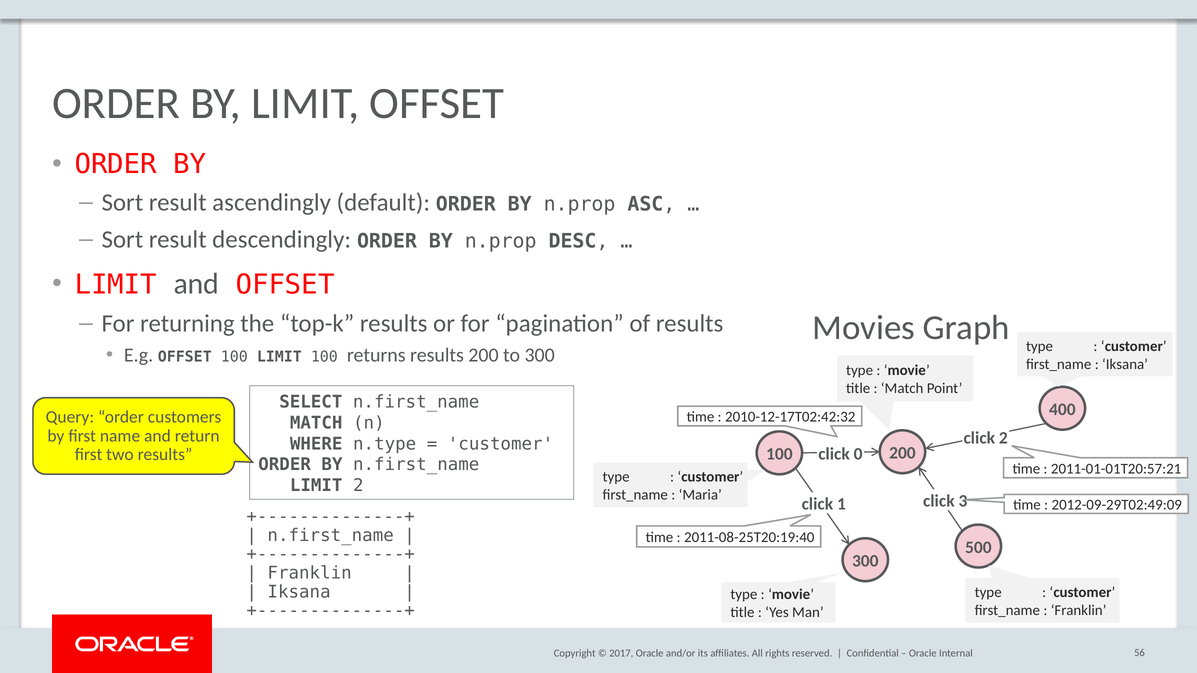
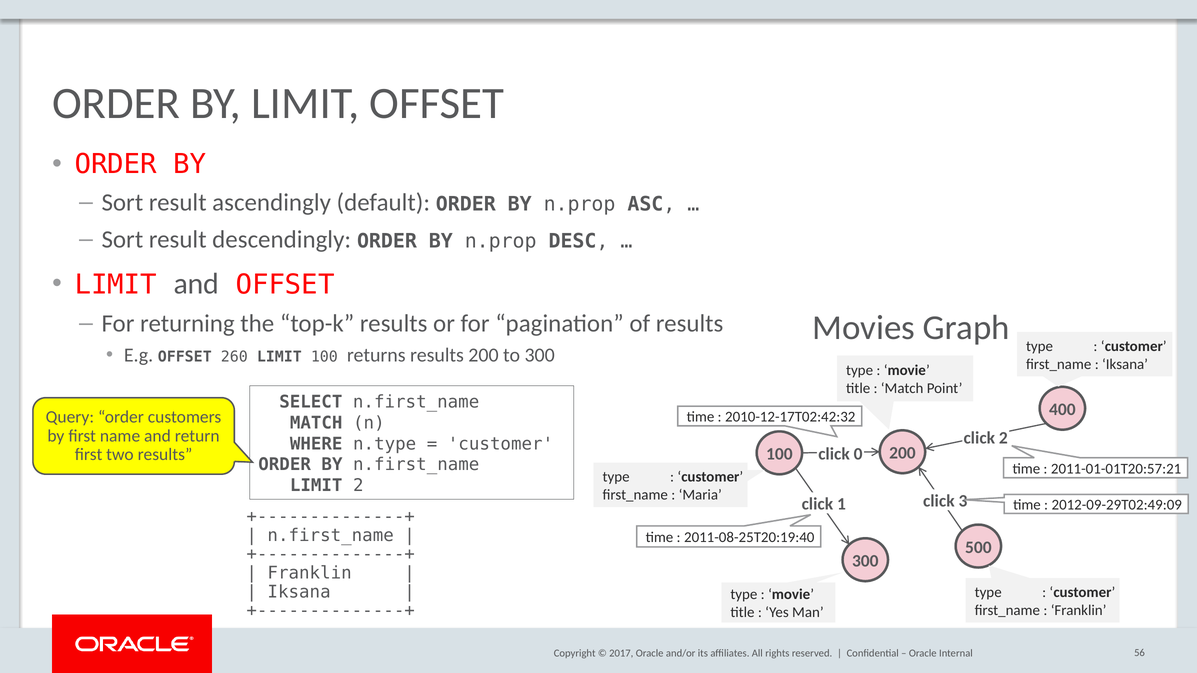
OFFSET 100: 100 -> 260 (234, 357)
